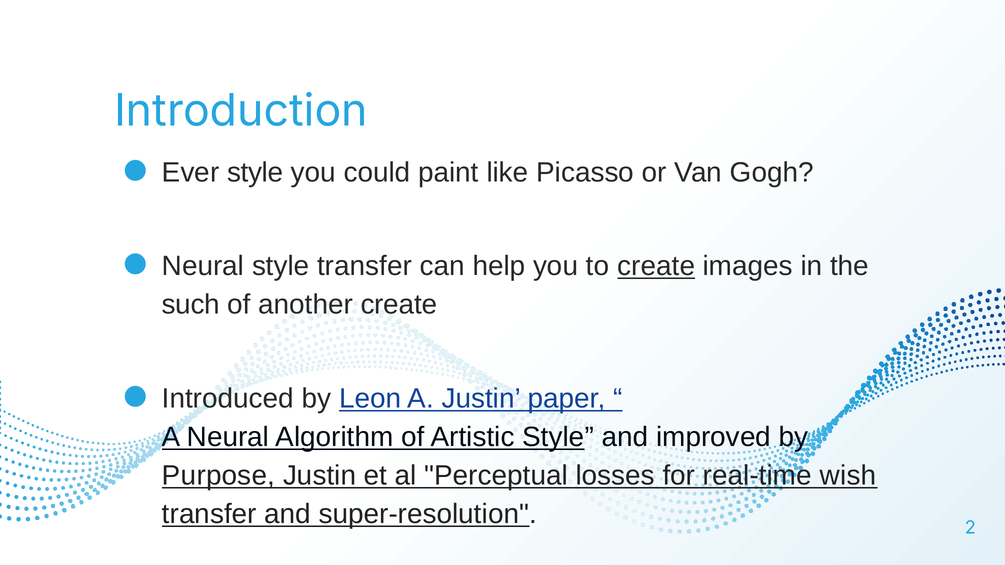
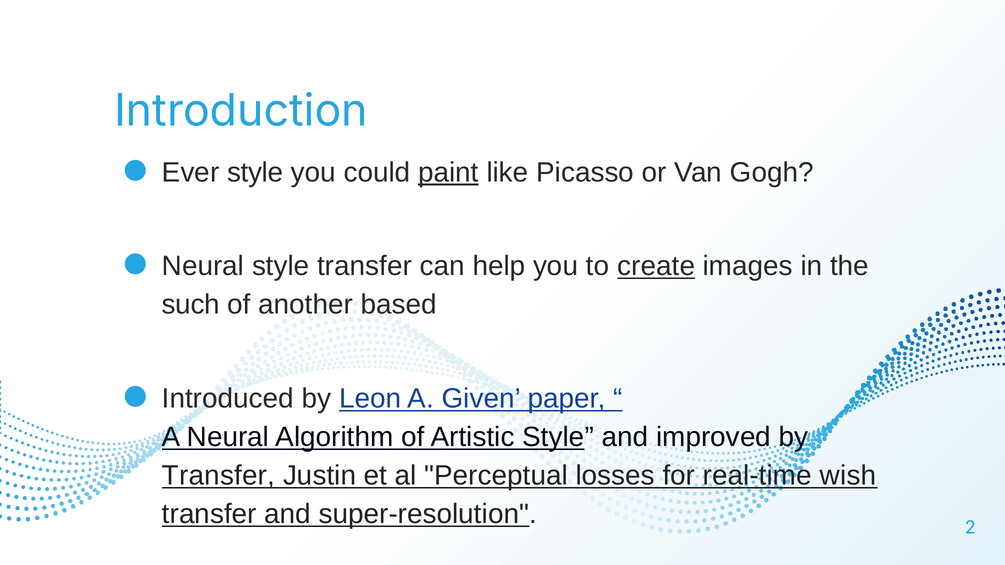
paint underline: none -> present (448, 173)
another create: create -> based (399, 305)
A Justin: Justin -> Given (481, 399)
Purpose: Purpose -> Transfer (219, 476)
